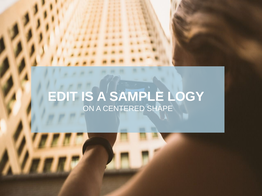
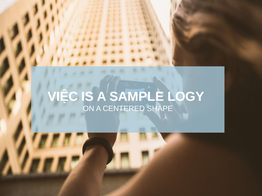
EDIT: EDIT -> VIỆC (63, 97)
